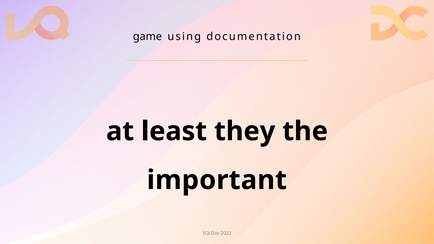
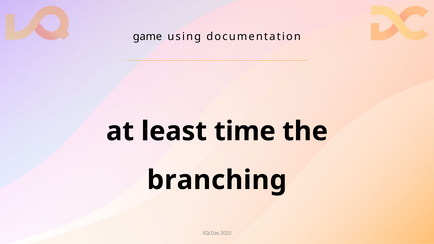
they: they -> time (245, 131)
important: important -> branching (217, 180)
